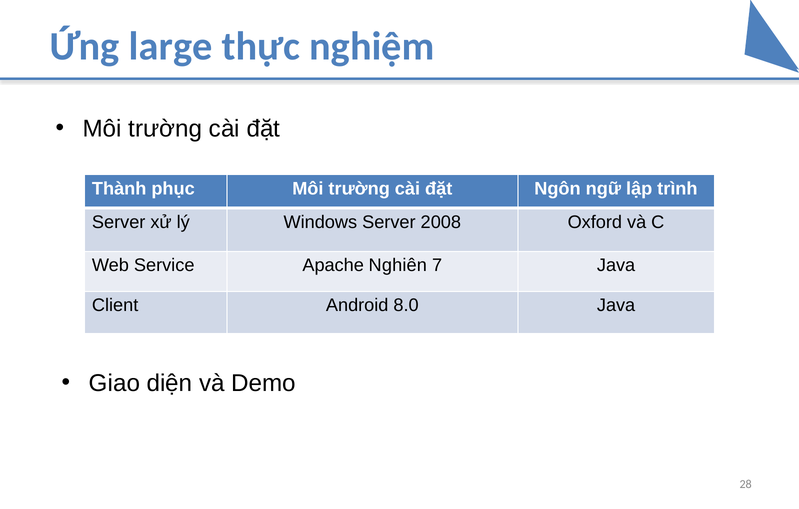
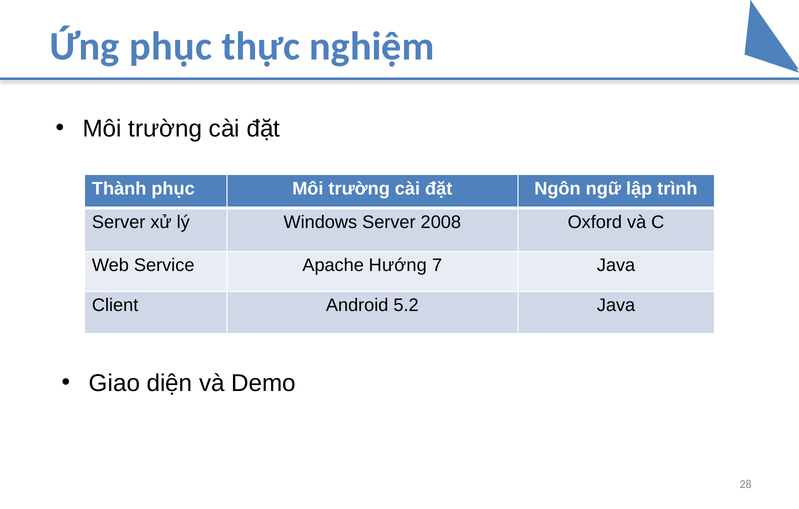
Ứng large: large -> phục (170, 46)
Nghiên: Nghiên -> Hướng (398, 265)
8.0: 8.0 -> 5.2 (406, 305)
